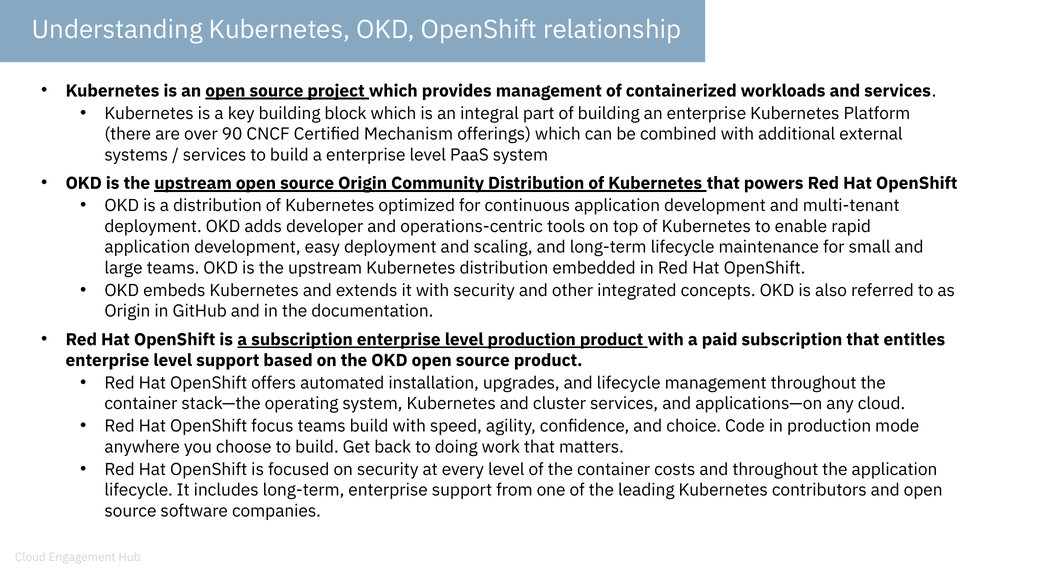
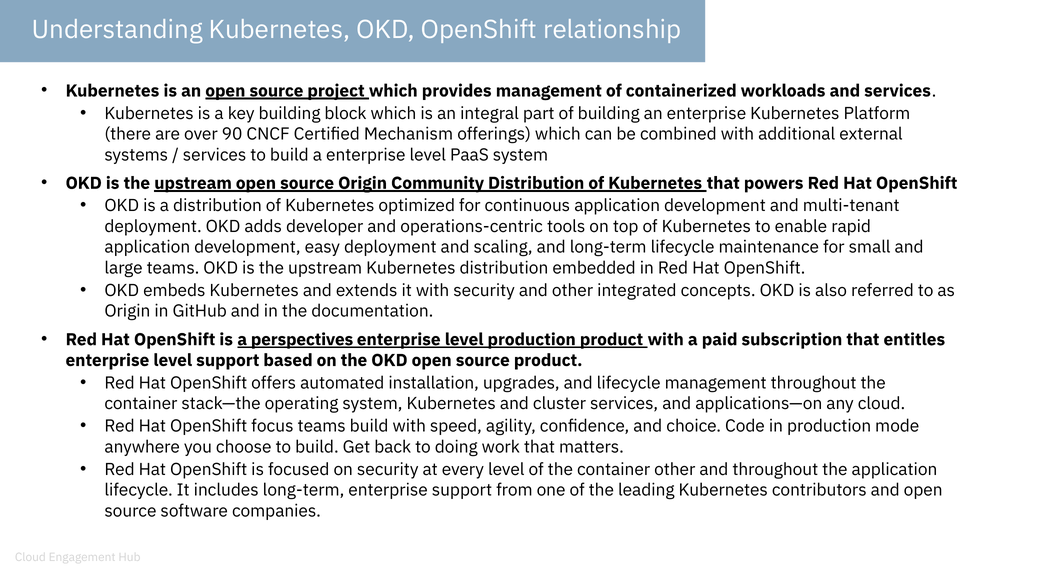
a subscription: subscription -> perspectives (302, 339)
container costs: costs -> other (675, 469)
